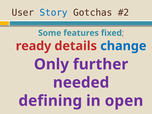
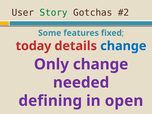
Story colour: blue -> green (54, 13)
ready: ready -> today (33, 46)
Only further: further -> change (101, 64)
